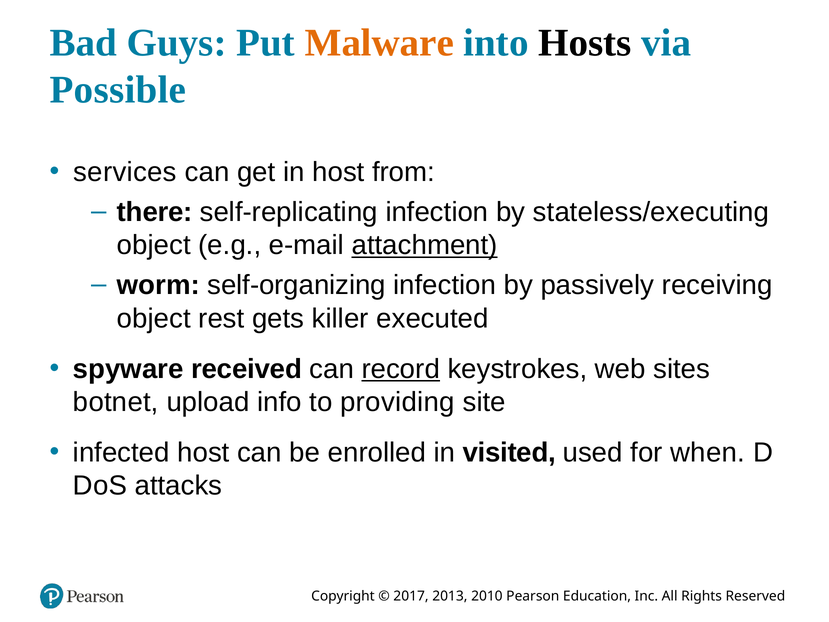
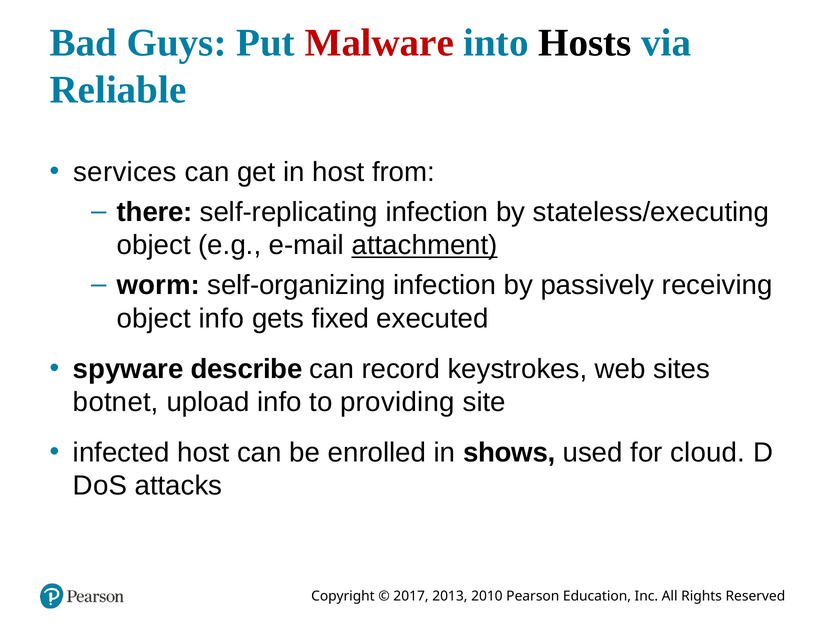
Malware colour: orange -> red (379, 43)
Possible: Possible -> Reliable (118, 90)
object rest: rest -> info (221, 318)
killer: killer -> fixed (340, 318)
received: received -> describe (247, 369)
record underline: present -> none (401, 369)
visited: visited -> shows (509, 452)
when: when -> cloud (708, 452)
